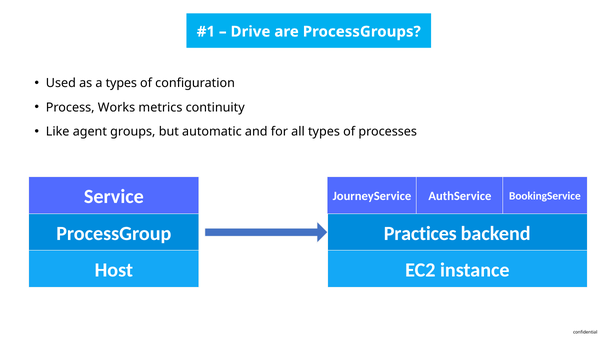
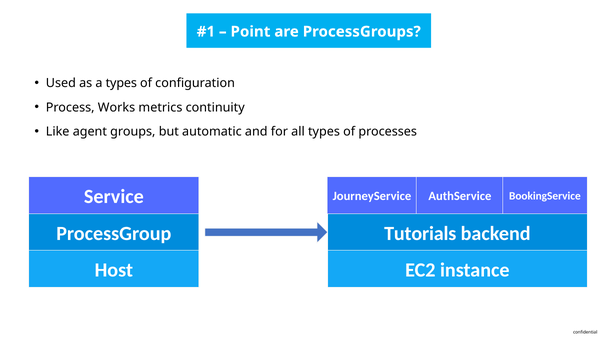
Drive: Drive -> Point (250, 32)
Practices: Practices -> Tutorials (420, 234)
